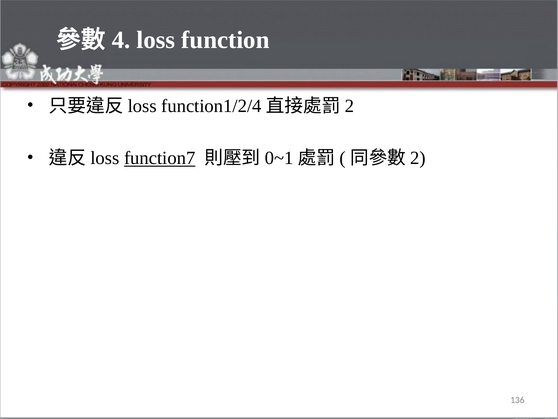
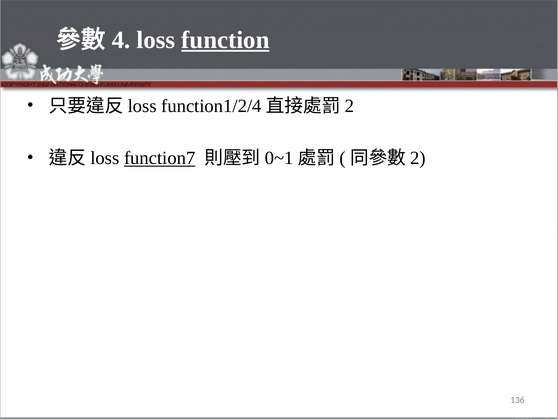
function underline: none -> present (225, 40)
